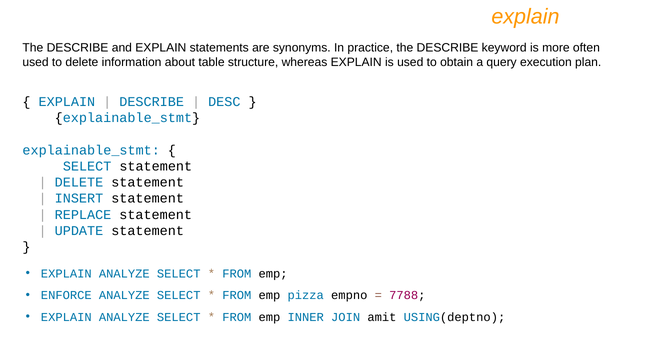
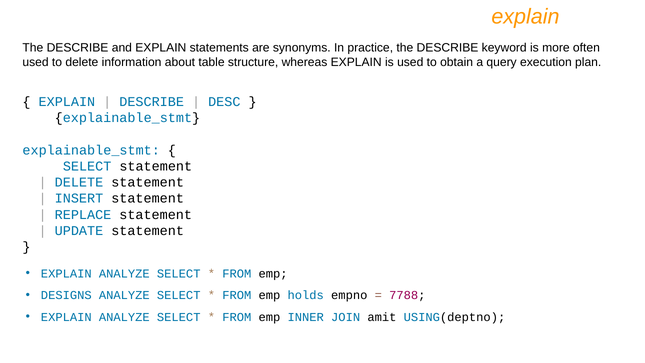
ENFORCE: ENFORCE -> DESIGNS (66, 295)
pizza: pizza -> holds (306, 295)
